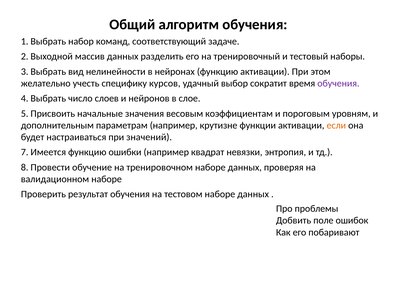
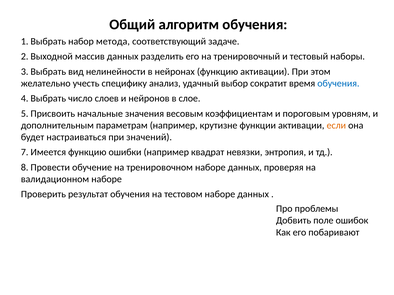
команд: команд -> метода (113, 41)
курсов: курсов -> анализ (165, 84)
обучения colour: purple -> blue (338, 84)
